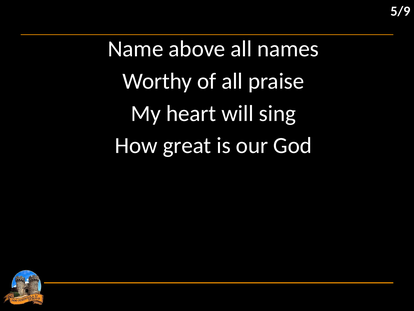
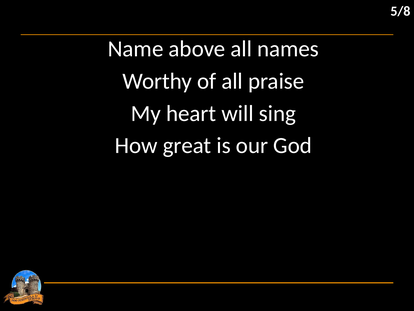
5/9: 5/9 -> 5/8 (400, 11)
